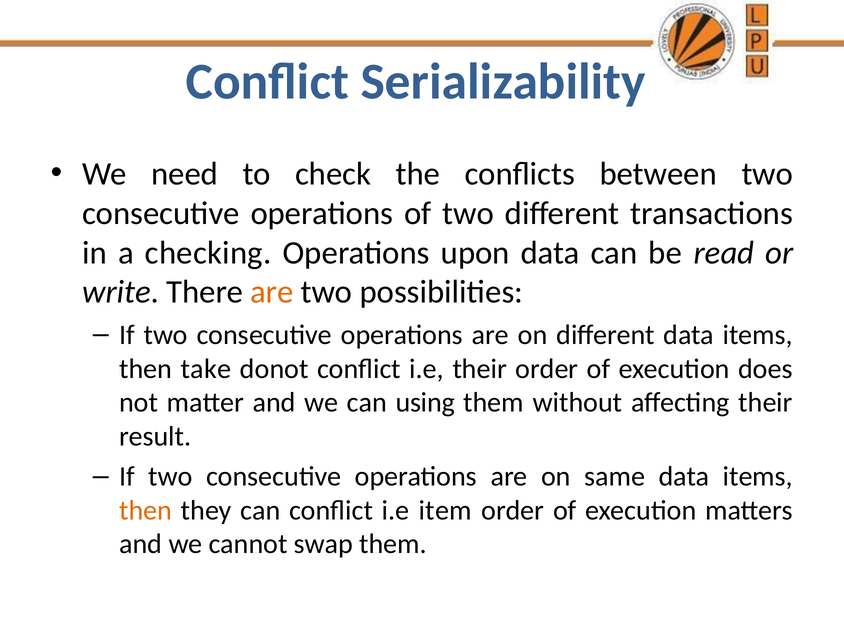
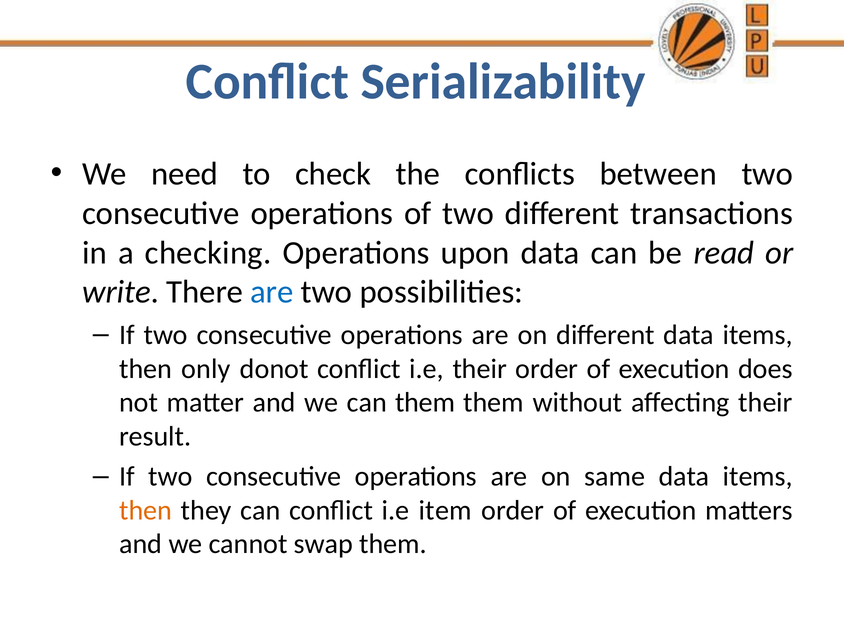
are colour: orange -> blue (272, 292)
take: take -> only (206, 369)
can using: using -> them (425, 403)
